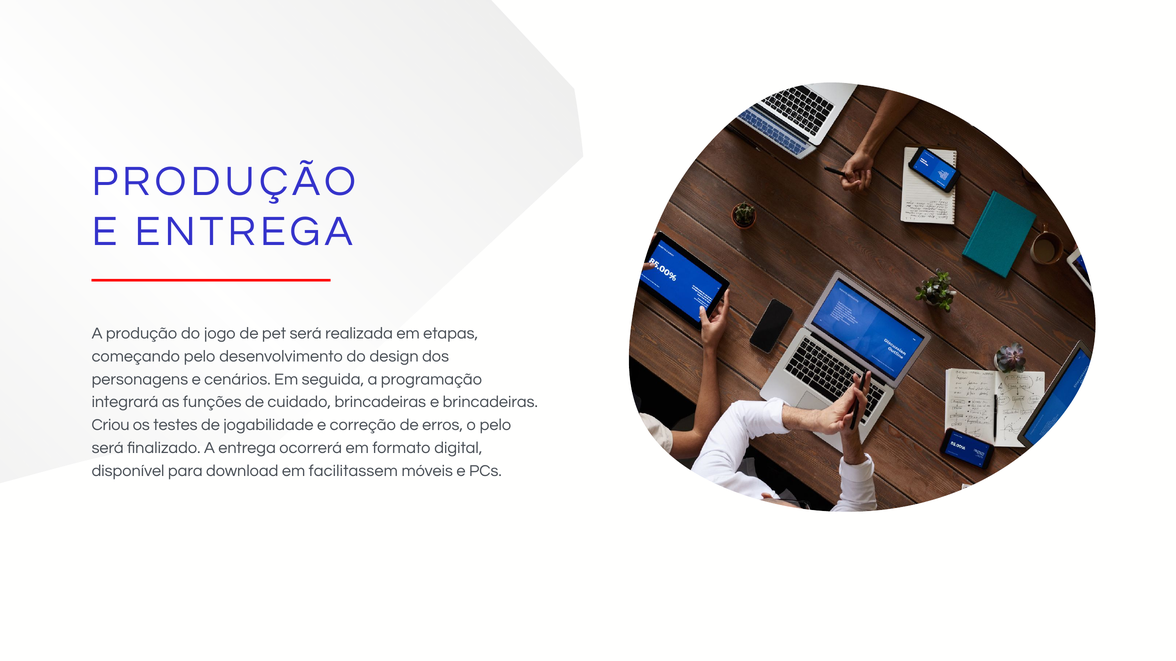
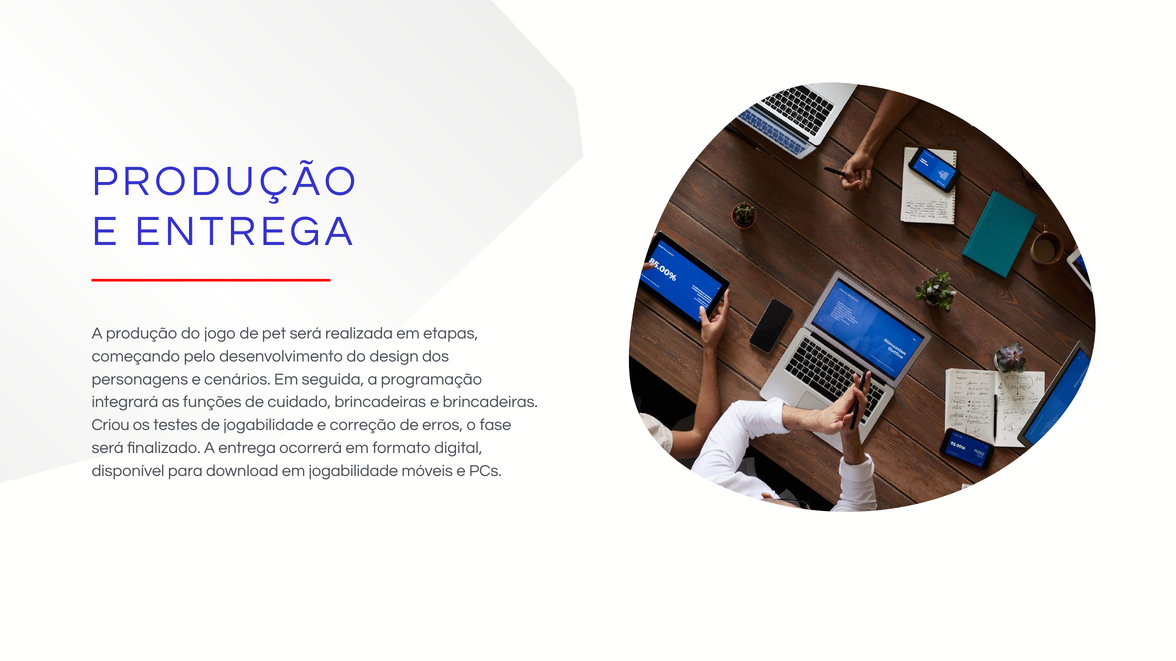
o pelo: pelo -> fase (495, 425)
em facilitassem: facilitassem -> jogabilidade (353, 471)
